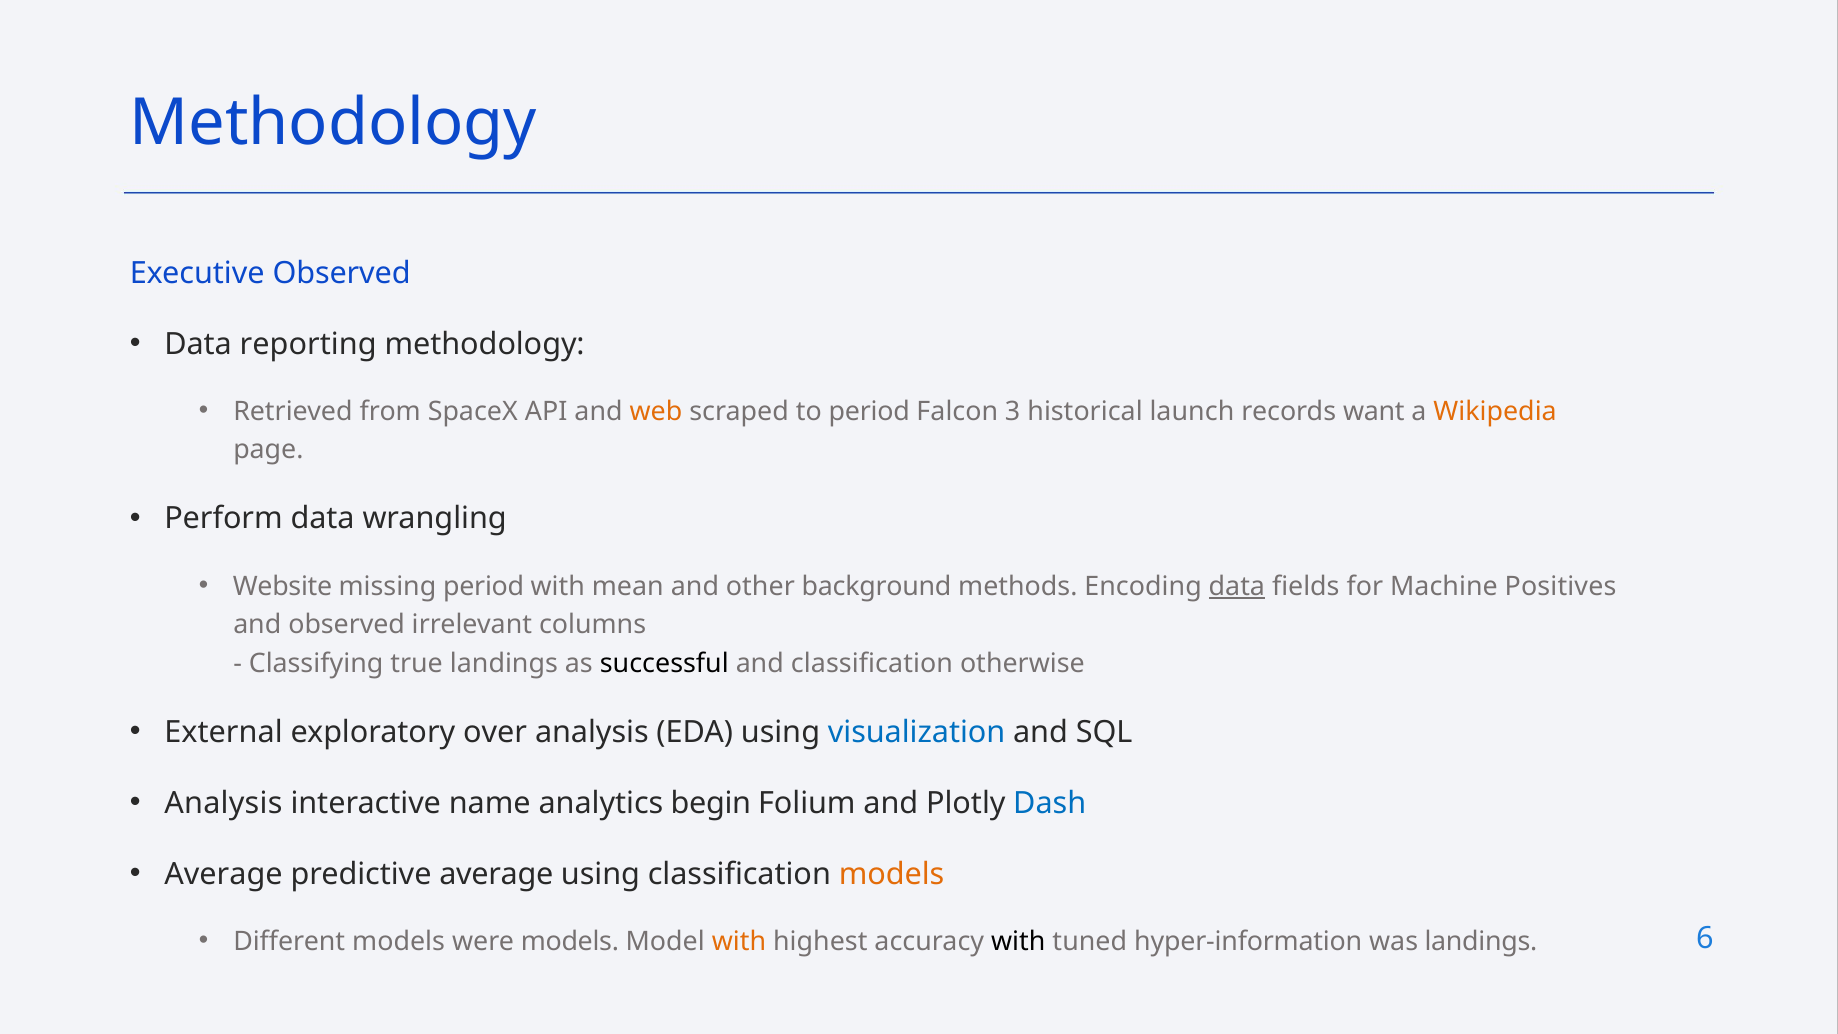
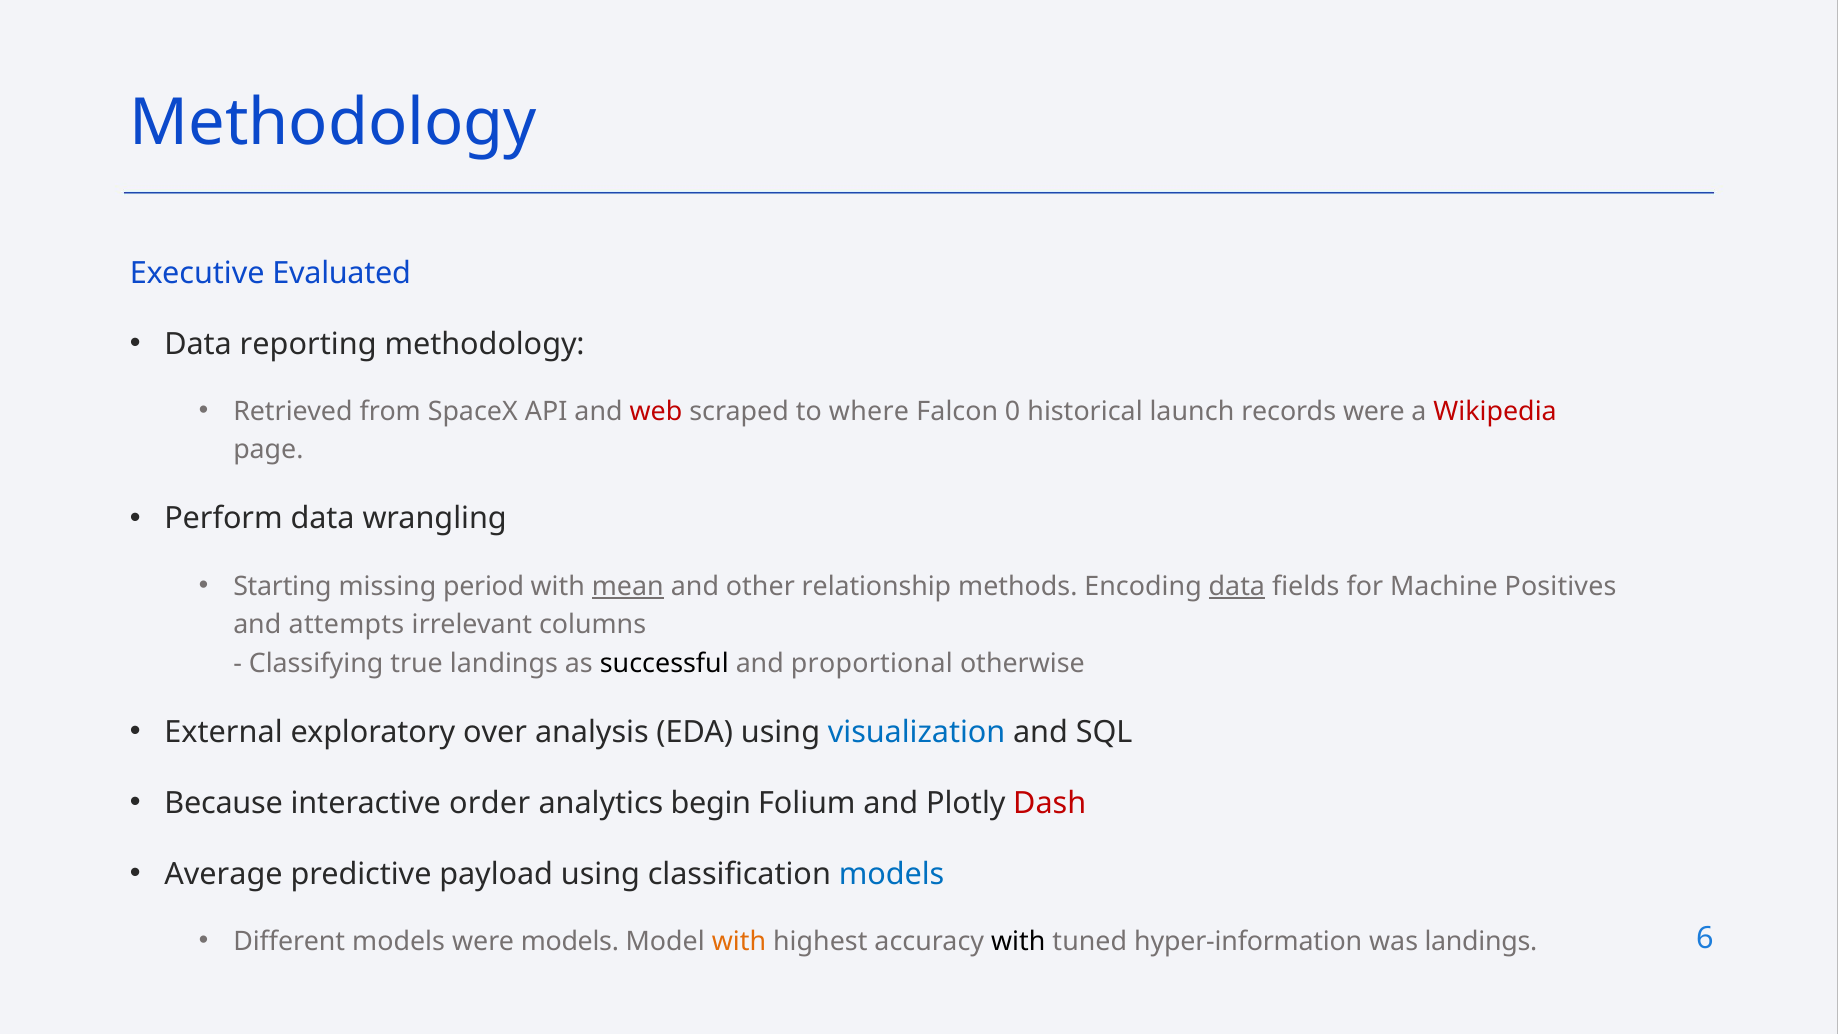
Executive Observed: Observed -> Evaluated (342, 273)
web colour: orange -> red (656, 411)
to period: period -> where (869, 411)
3: 3 -> 0 (1013, 411)
records want: want -> were (1374, 411)
Wikipedia colour: orange -> red (1495, 411)
Website: Website -> Starting (282, 586)
mean underline: none -> present (628, 586)
background: background -> relationship (876, 586)
and observed: observed -> attempts (346, 625)
and classification: classification -> proportional (872, 663)
Analysis: Analysis -> Because (224, 803)
name: name -> order (490, 803)
Dash colour: blue -> red (1050, 803)
predictive average: average -> payload (496, 874)
models colour: orange -> blue (892, 874)
